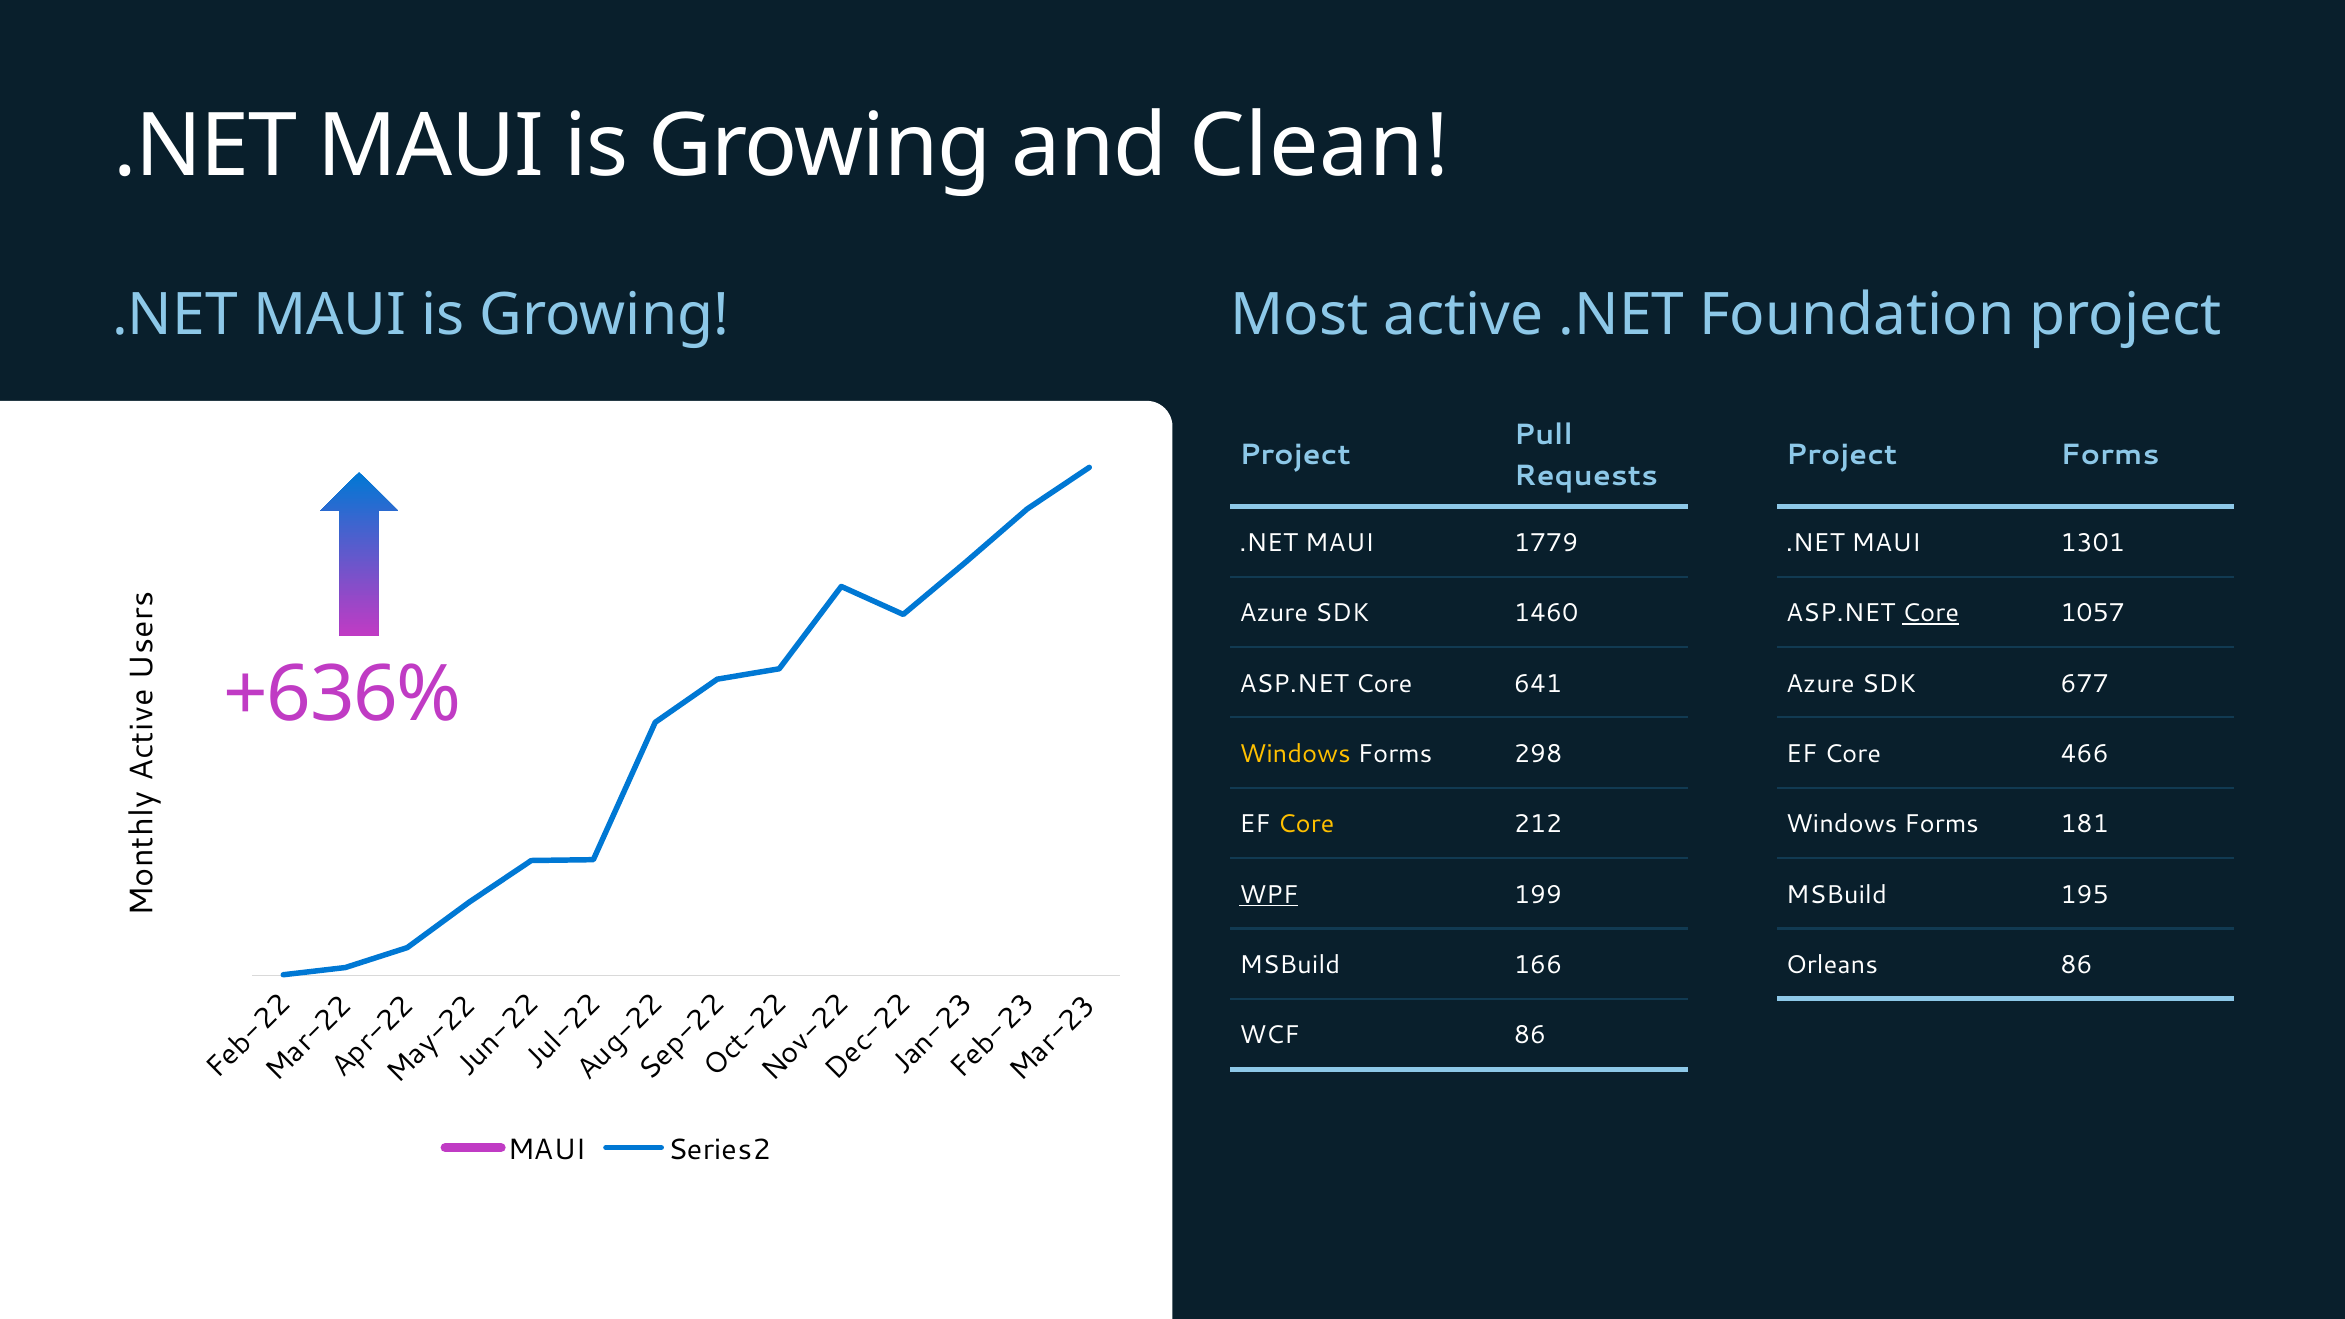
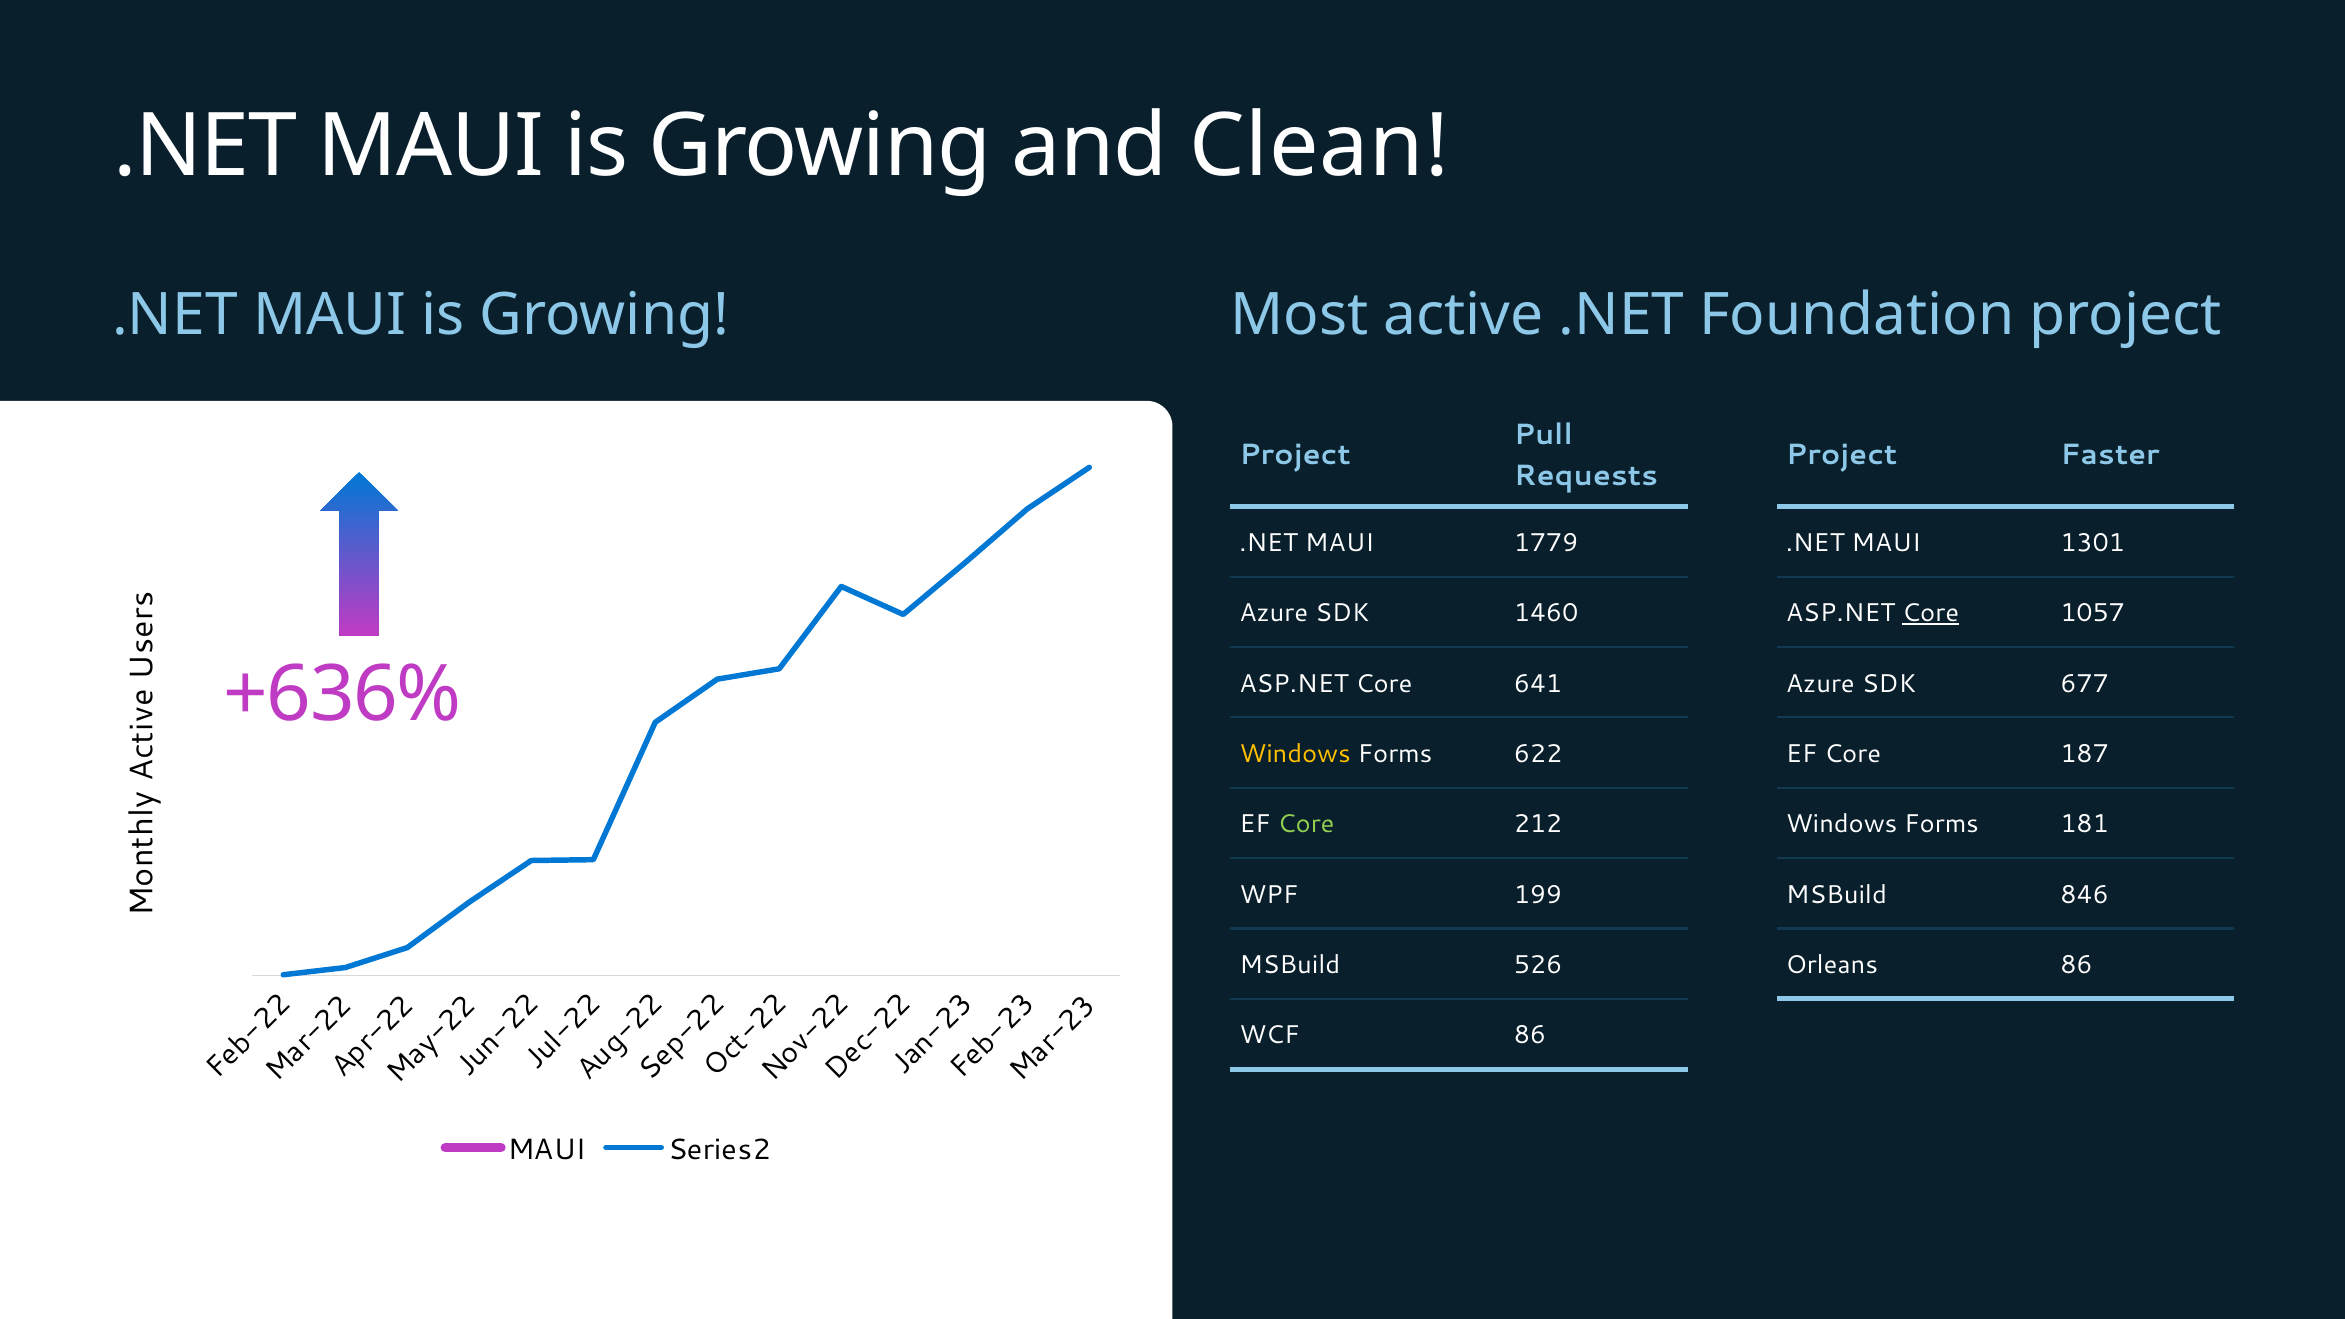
Project Forms: Forms -> Faster (2110, 455)
298: 298 -> 622 (1538, 754)
466: 466 -> 187 (2085, 754)
Core colour: yellow -> light green (1306, 824)
WPF underline: present -> none (1269, 895)
195: 195 -> 846 (2085, 895)
166: 166 -> 526 (1538, 965)
